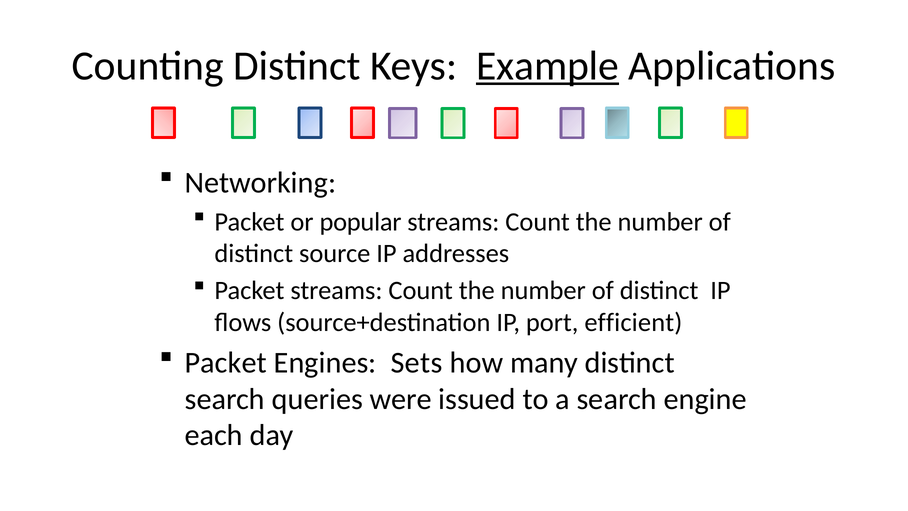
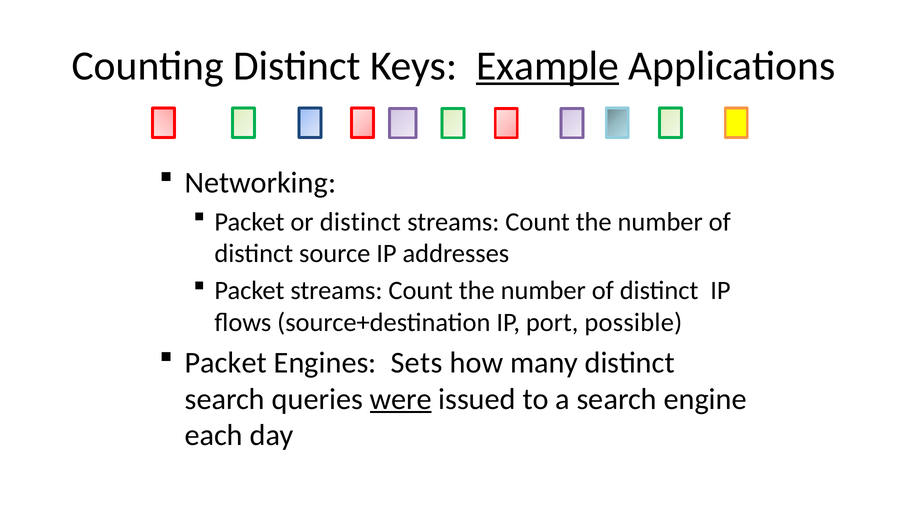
or popular: popular -> distinct (360, 222)
efficient: efficient -> possible (633, 322)
were underline: none -> present (401, 399)
